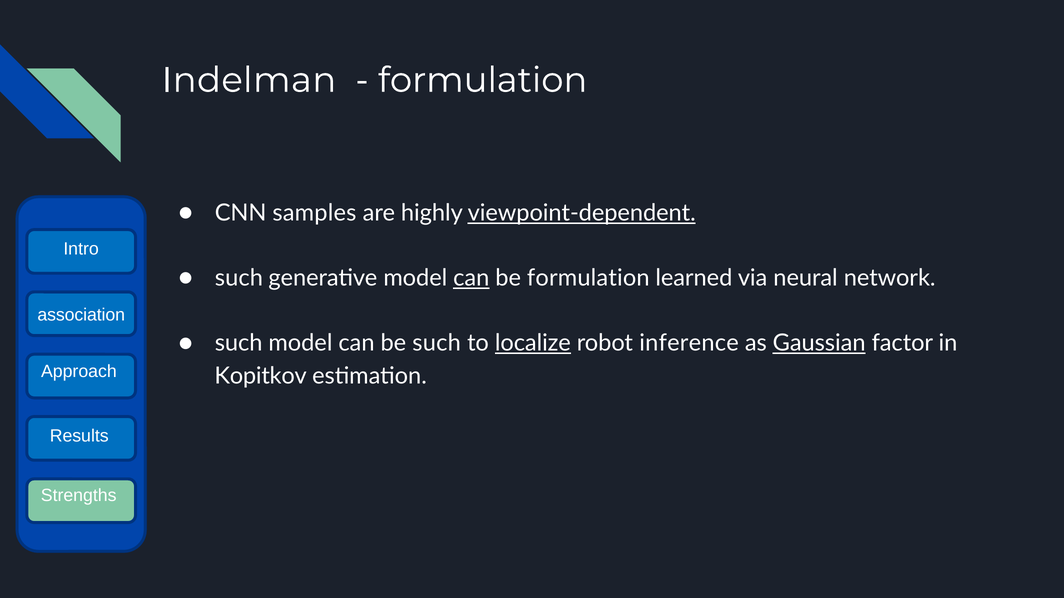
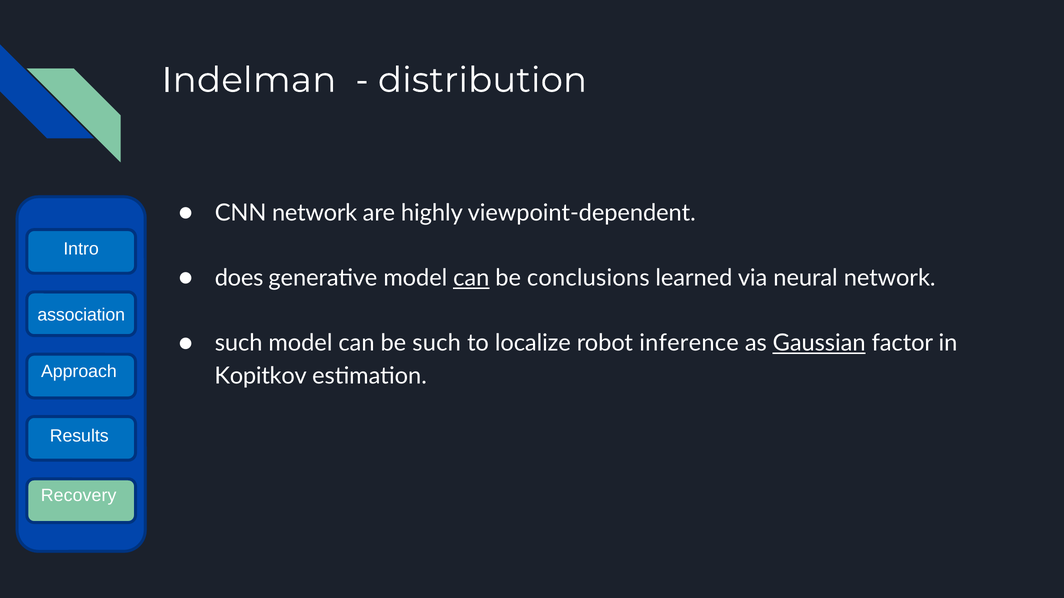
formulation: formulation -> distribution (483, 80)
CNN samples: samples -> network (315, 213)
viewpoint-dependent underline: present -> none (582, 213)
such: such -> does (239, 278)
be formulation: formulation -> conclusions (588, 278)
localize underline: present -> none (533, 343)
Strengths: Strengths -> Recovery (79, 496)
